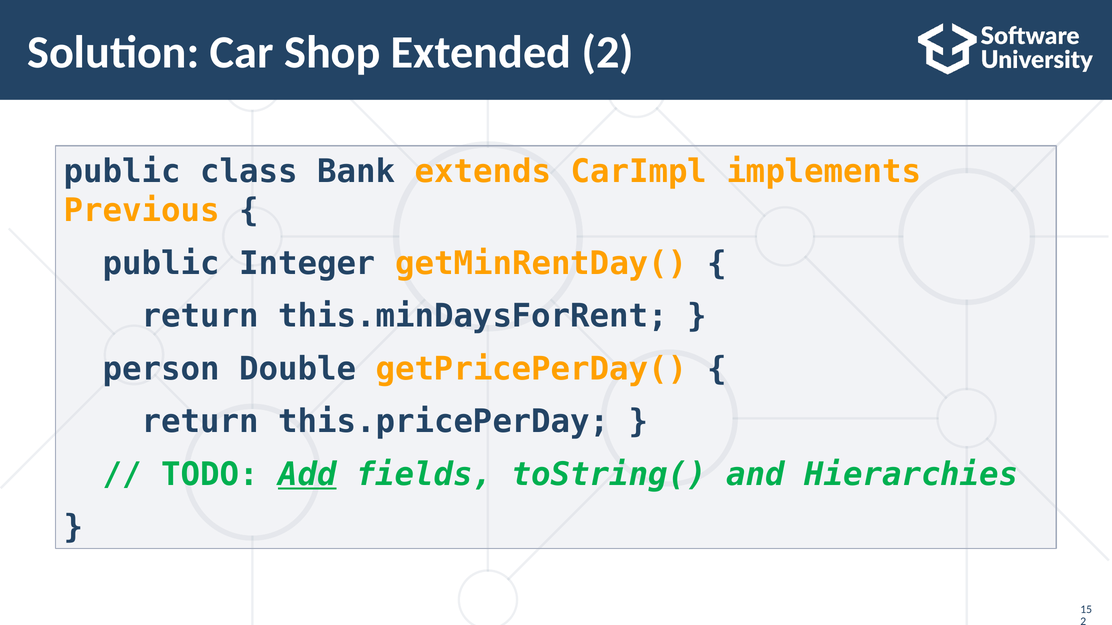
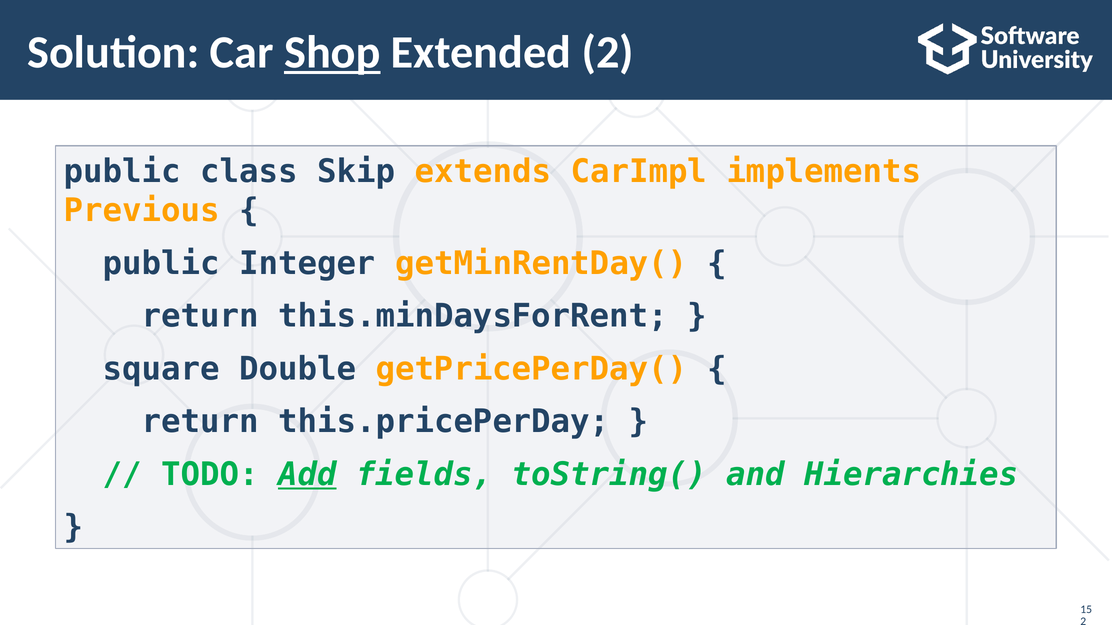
Shop underline: none -> present (332, 53)
Bank: Bank -> Skip (356, 172)
person: person -> square (161, 369)
